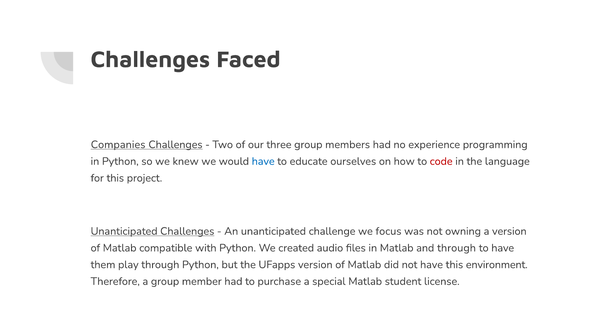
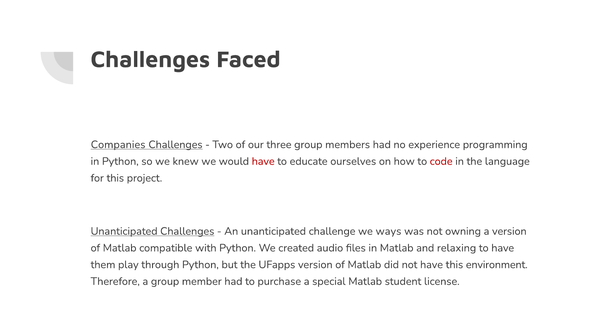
have colour: blue -> red (263, 161)
focus: focus -> ways (388, 231)
and through: through -> relaxing (457, 248)
